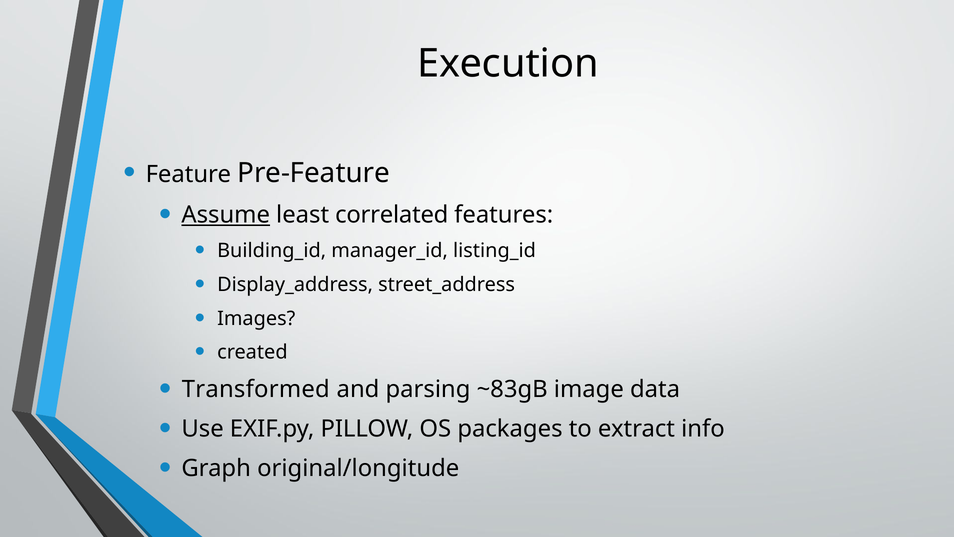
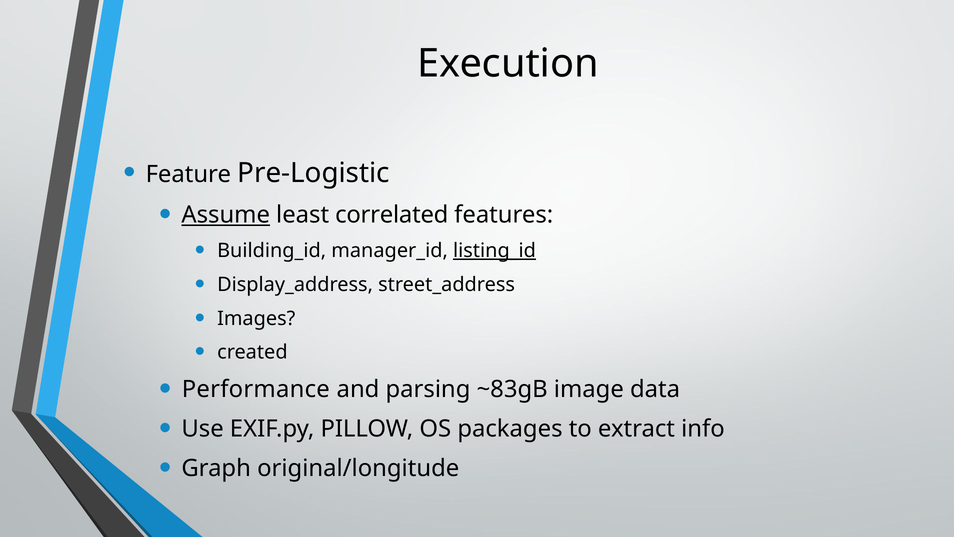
Pre-Feature: Pre-Feature -> Pre-Logistic (313, 173)
listing_id underline: none -> present (495, 251)
Transformed: Transformed -> Performance (256, 389)
